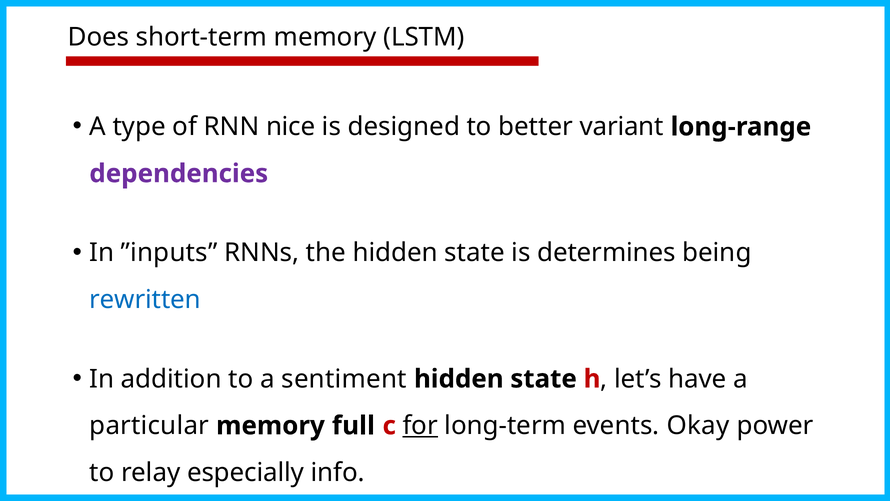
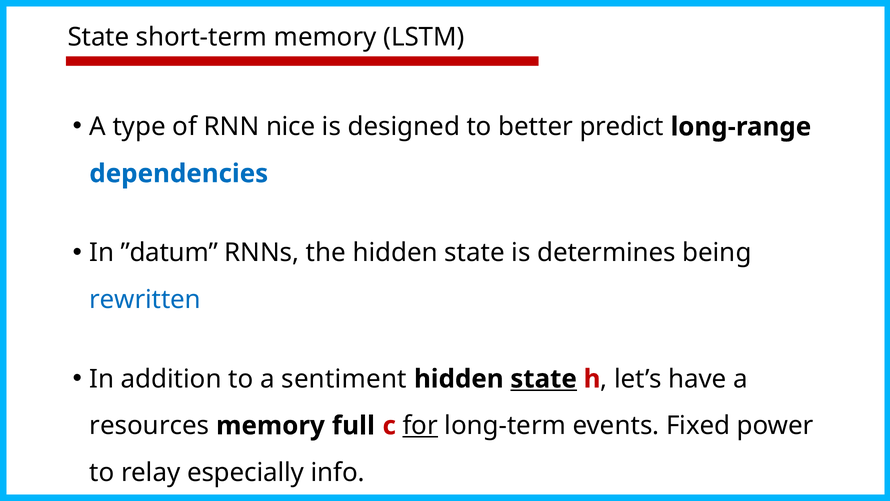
Does: Does -> State (99, 37)
variant: variant -> predict (622, 127)
dependencies colour: purple -> blue (179, 173)
”inputs: ”inputs -> ”datum (169, 253)
state underline: none -> present (544, 379)
particular: particular -> resources (149, 425)
Okay: Okay -> Fixed (698, 425)
